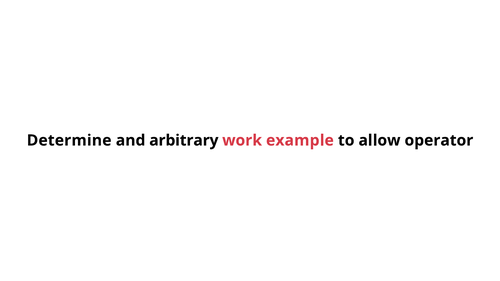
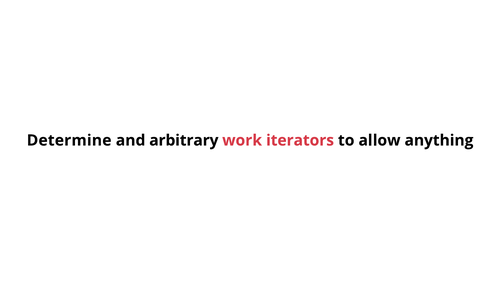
example: example -> iterators (300, 141)
operator: operator -> anything (439, 141)
